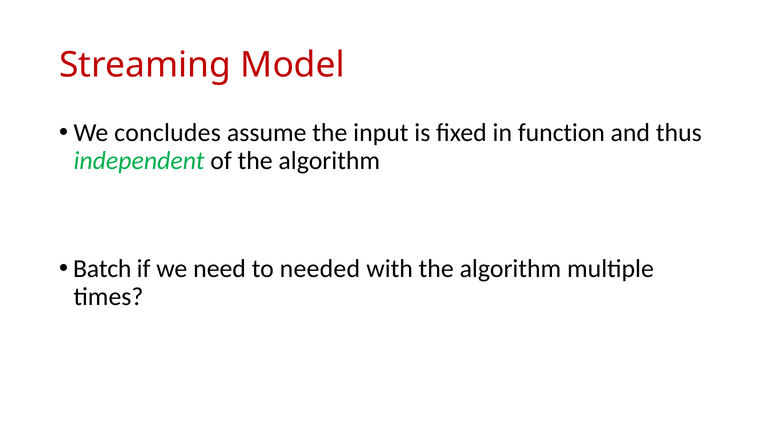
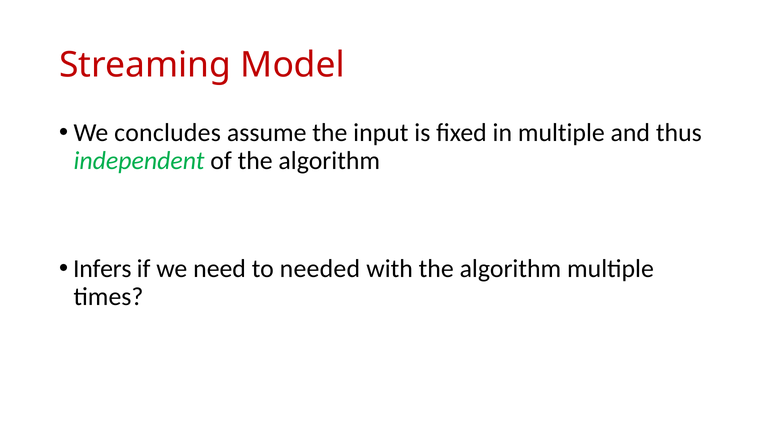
in function: function -> multiple (561, 133)
Batch: Batch -> Infers (102, 268)
